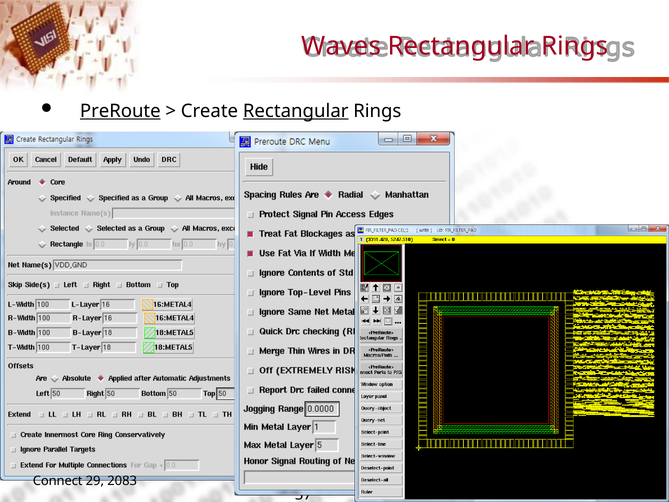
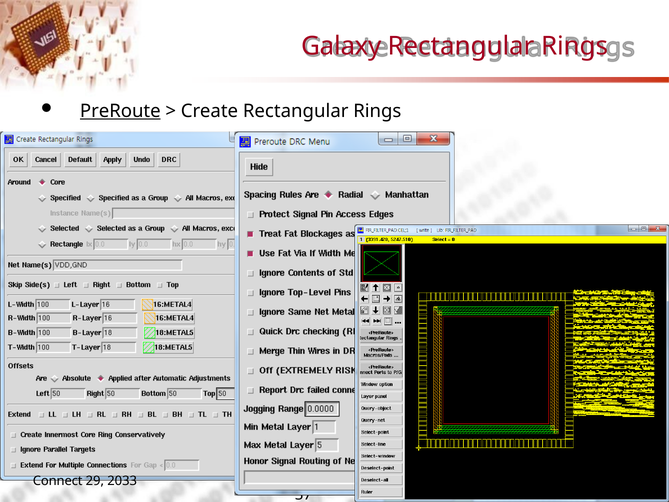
Waves: Waves -> Galaxy (341, 46)
Rectangular underline: present -> none (296, 111)
2083: 2083 -> 2033 (122, 481)
